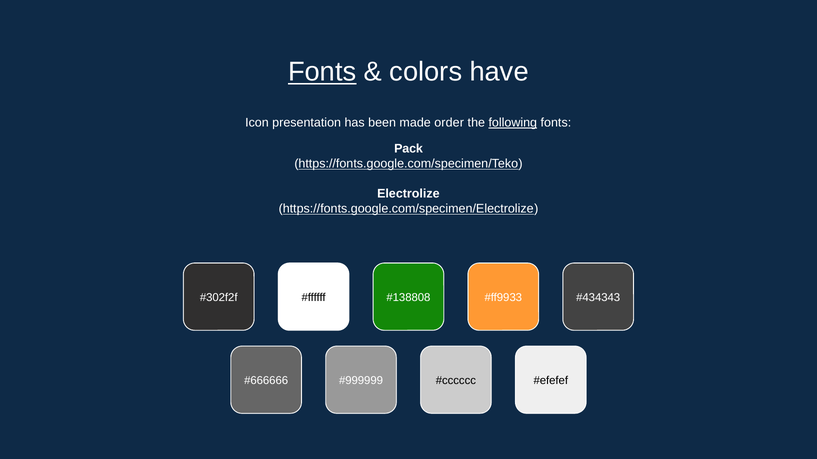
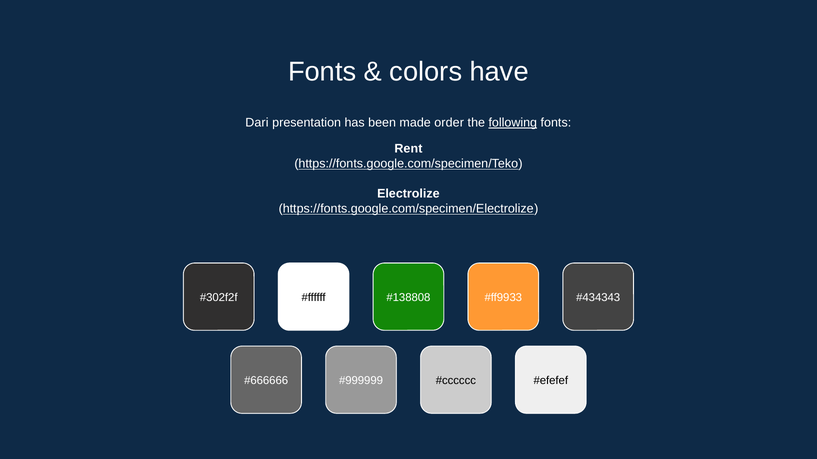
Fonts underline: present -> none (322, 72)
Icon: Icon -> Dari (257, 123)
Pack: Pack -> Rent (408, 149)
